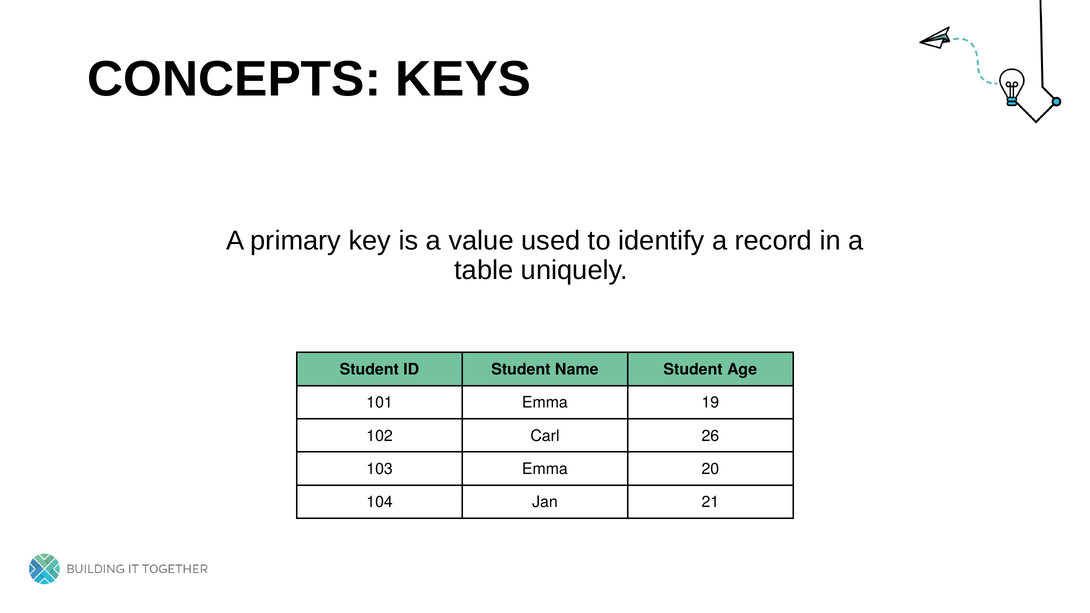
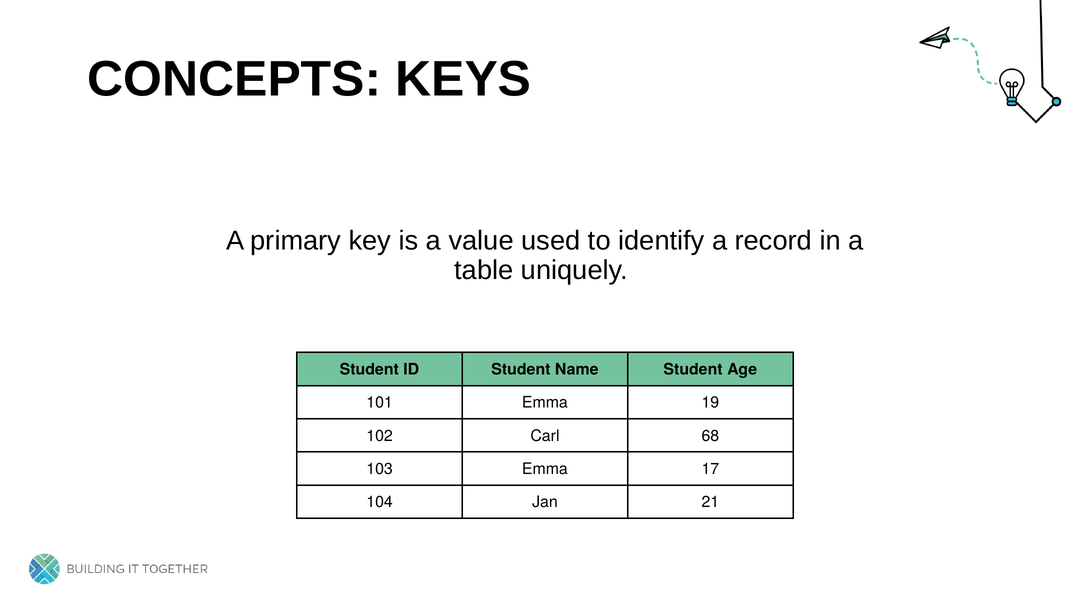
26: 26 -> 68 (710, 436)
20: 20 -> 17 (710, 469)
